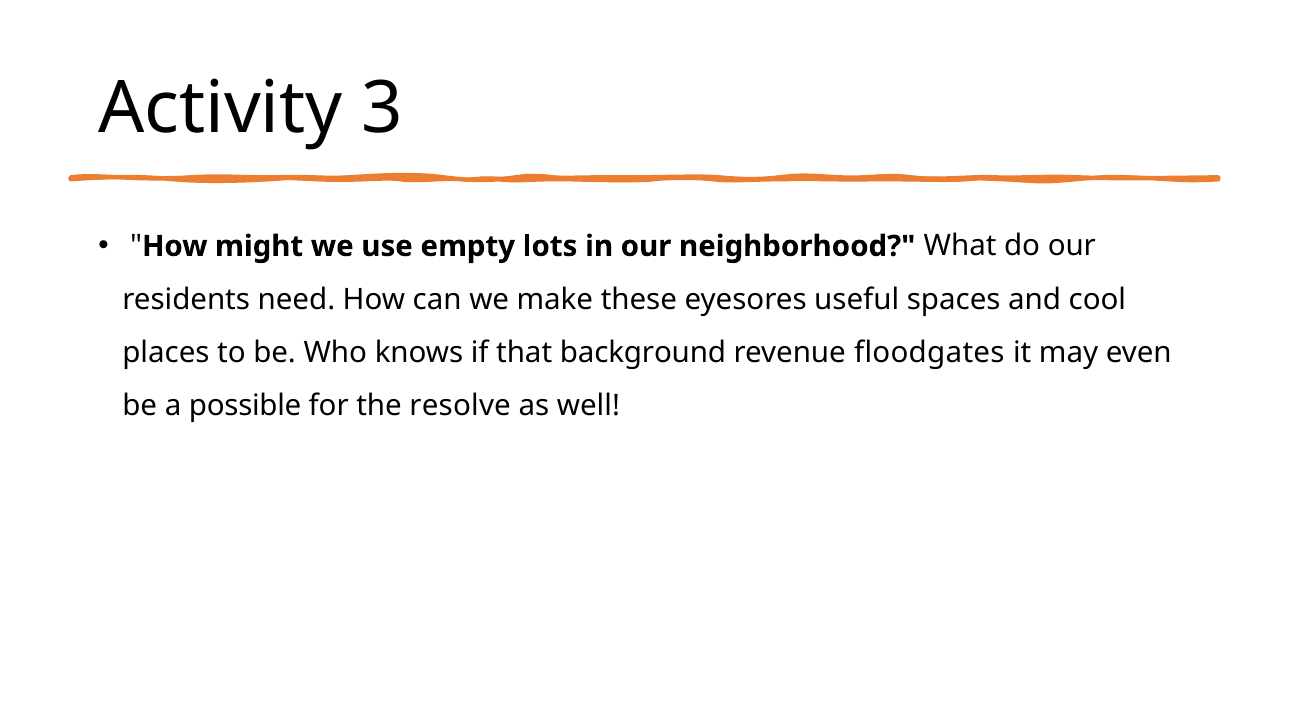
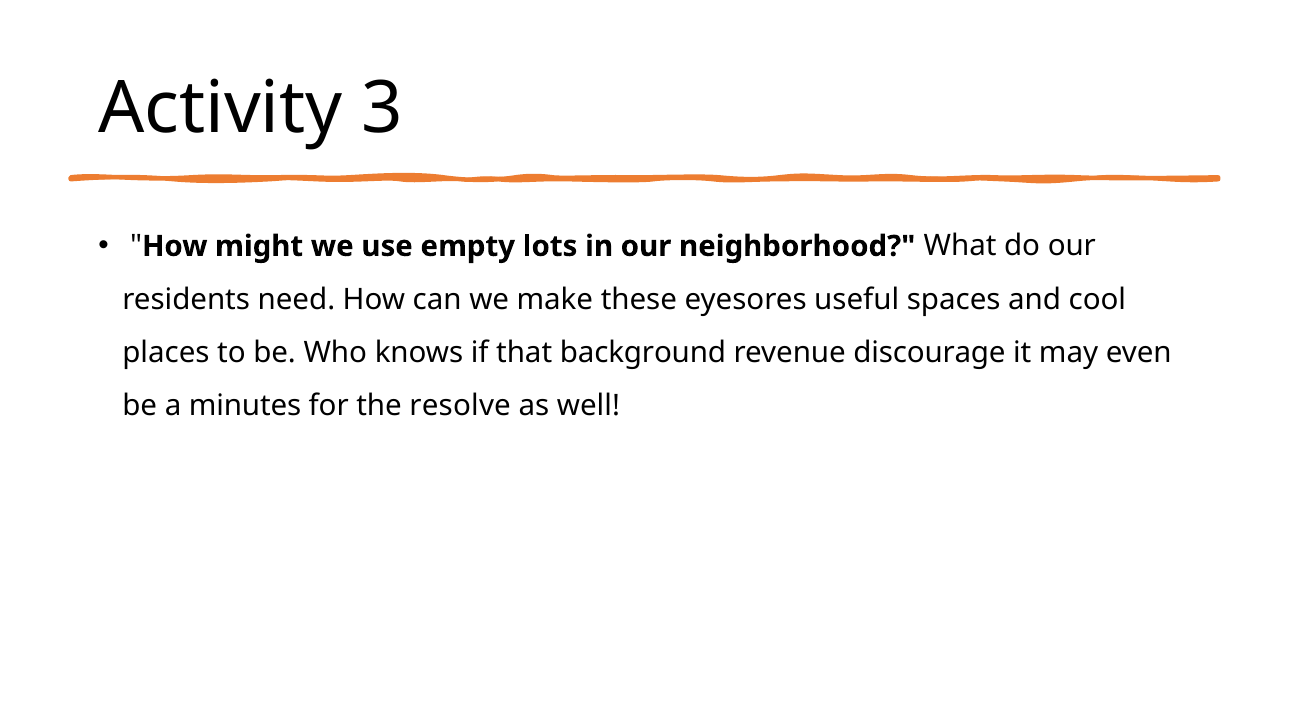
floodgates: floodgates -> discourage (930, 352)
possible: possible -> minutes (245, 406)
